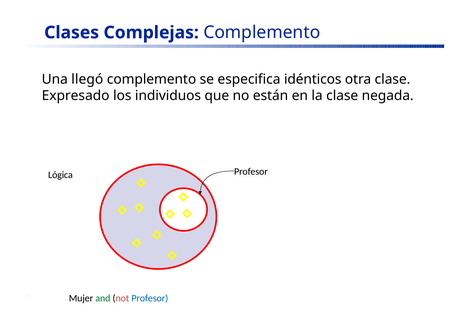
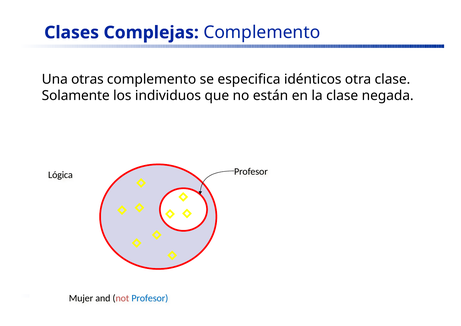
llegó: llegó -> otras (87, 79)
Expresado: Expresado -> Solamente (76, 96)
and colour: green -> black (103, 298)
